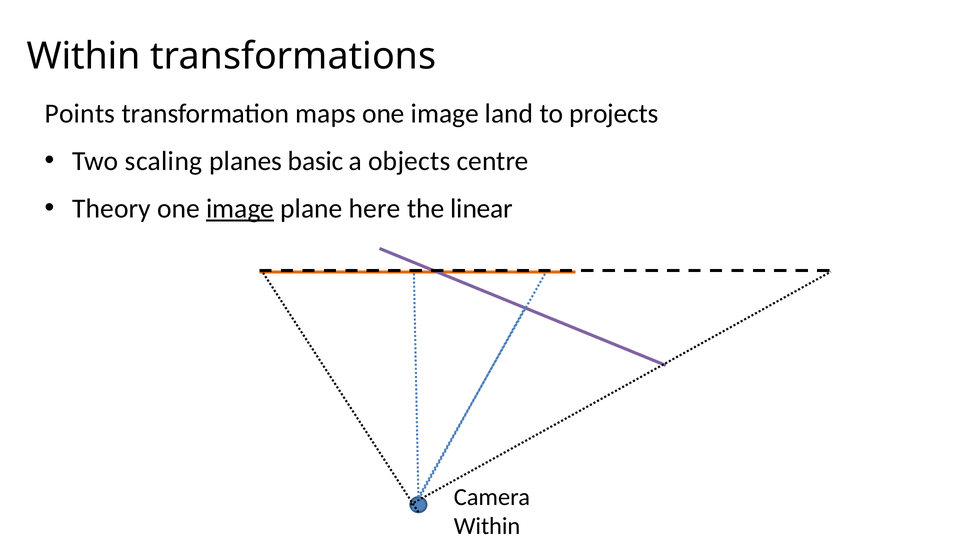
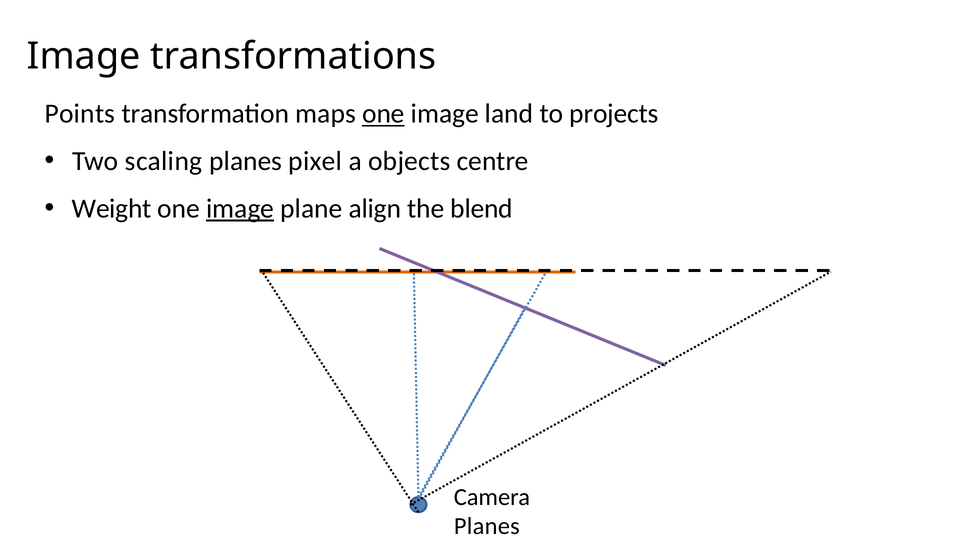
Within: Within -> Image (84, 56)
one underline: none -> present (383, 114)
basic: basic -> pixel (315, 161)
Theory: Theory -> Weight (112, 209)
here: here -> align (375, 209)
linear: linear -> blend (482, 209)
Within: Within -> Planes (487, 526)
